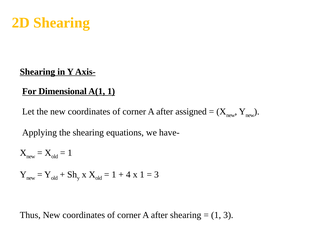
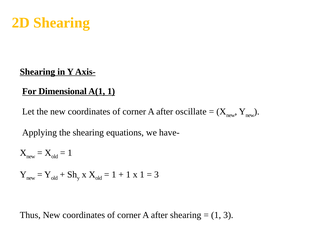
assigned: assigned -> oscillate (191, 111)
4: 4 -> 1 (128, 174)
